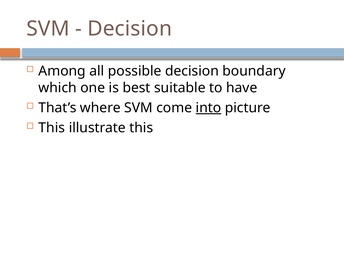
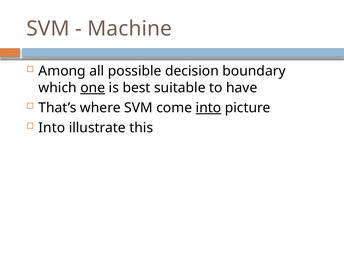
Decision: Decision -> Machine (130, 29)
one underline: none -> present (93, 88)
This: This -> Into (52, 128)
